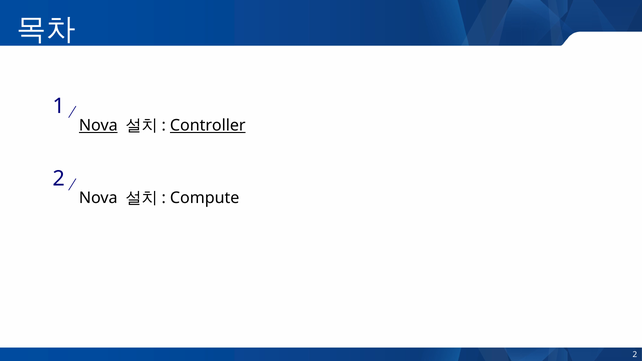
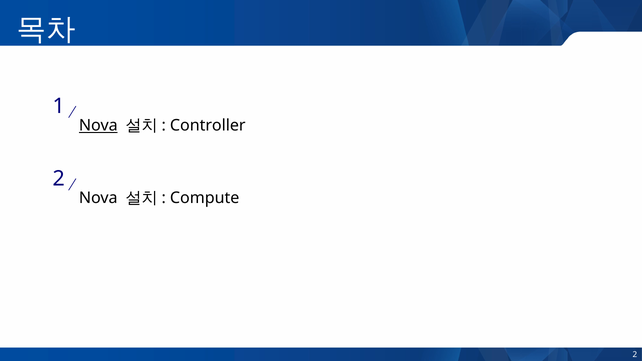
Controller underline: present -> none (208, 126)
